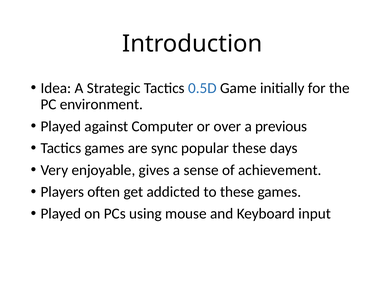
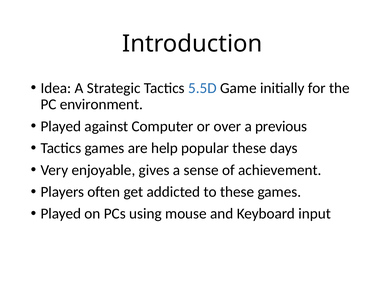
0.5D: 0.5D -> 5.5D (202, 88)
sync: sync -> help (164, 148)
